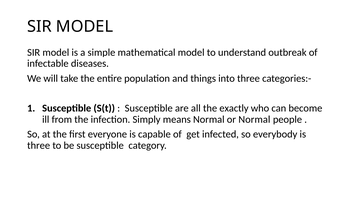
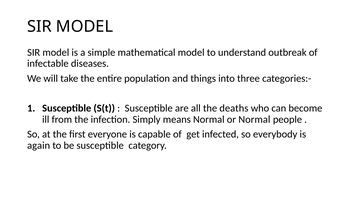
exactly: exactly -> deaths (234, 108)
three: three -> again (39, 146)
